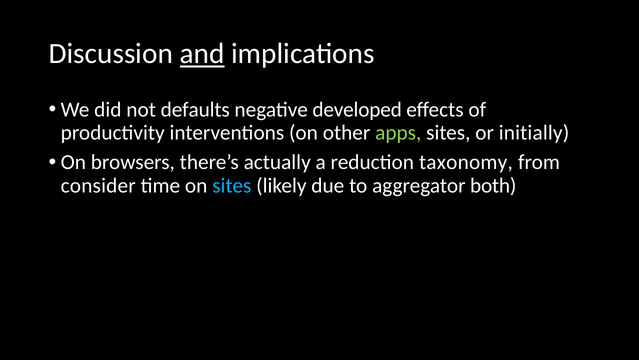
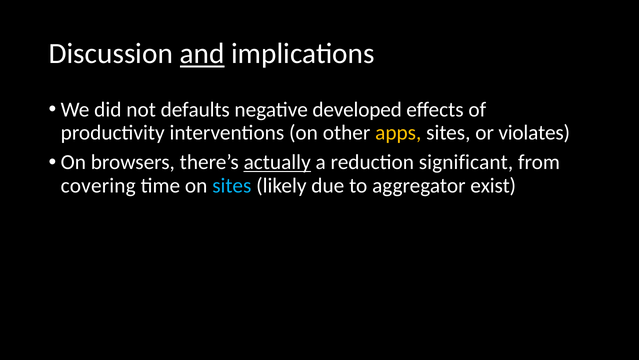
apps colour: light green -> yellow (398, 132)
initially: initially -> violates (534, 132)
actually underline: none -> present (277, 162)
taxonomy: taxonomy -> significant (466, 162)
consider: consider -> covering (98, 185)
both: both -> exist (493, 185)
